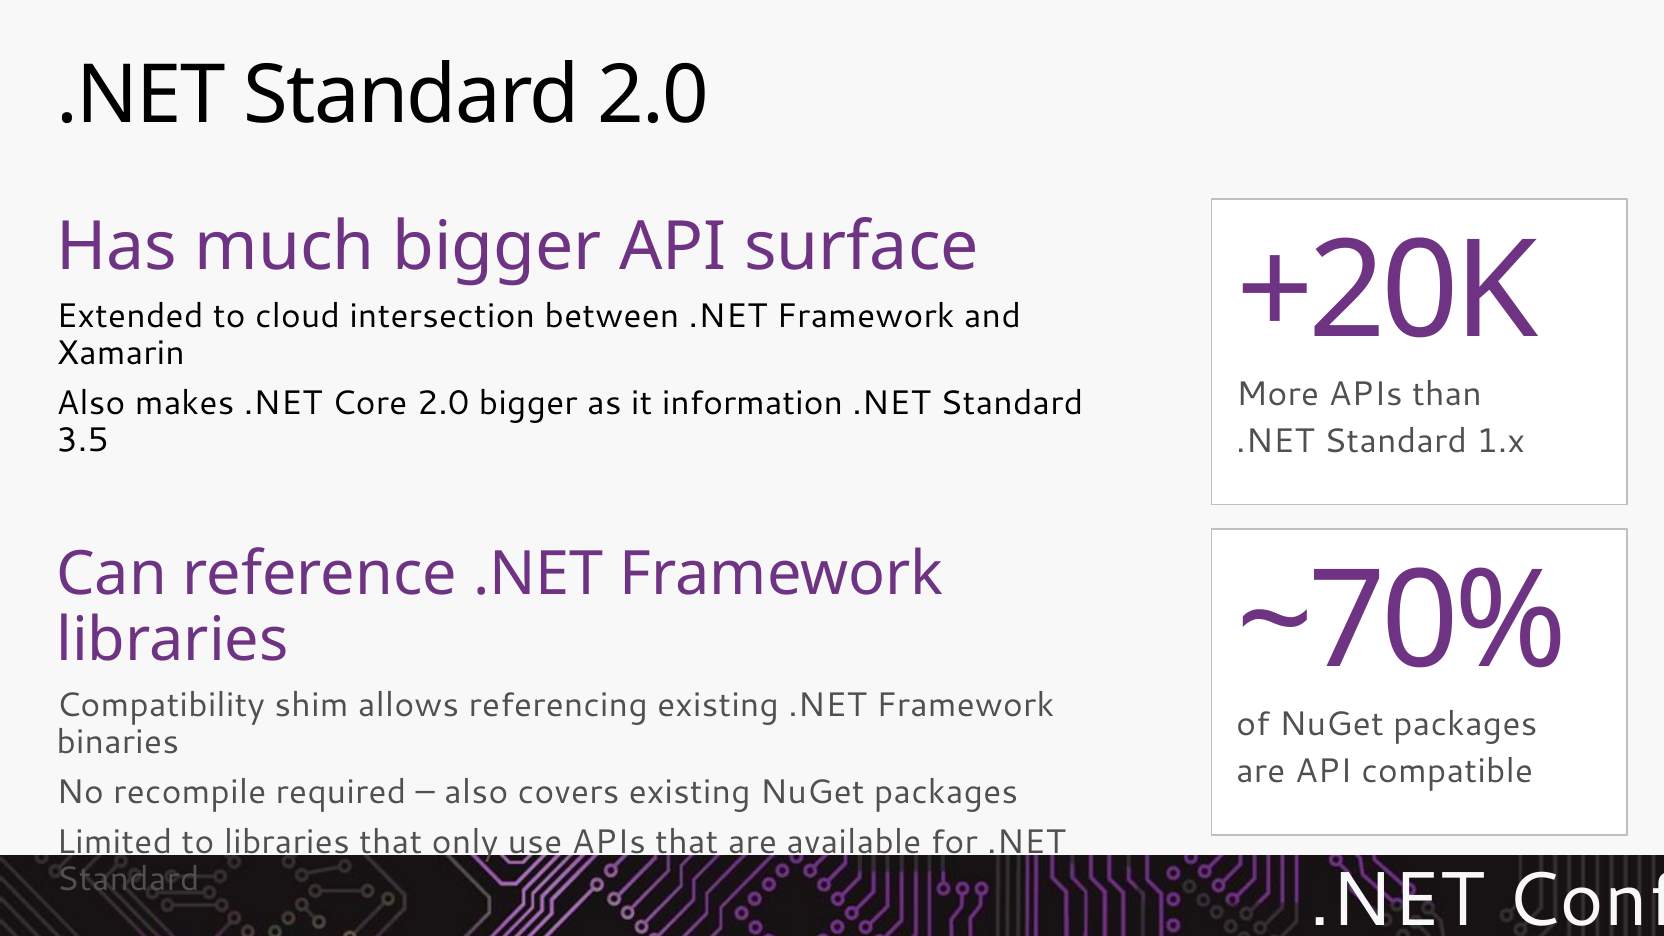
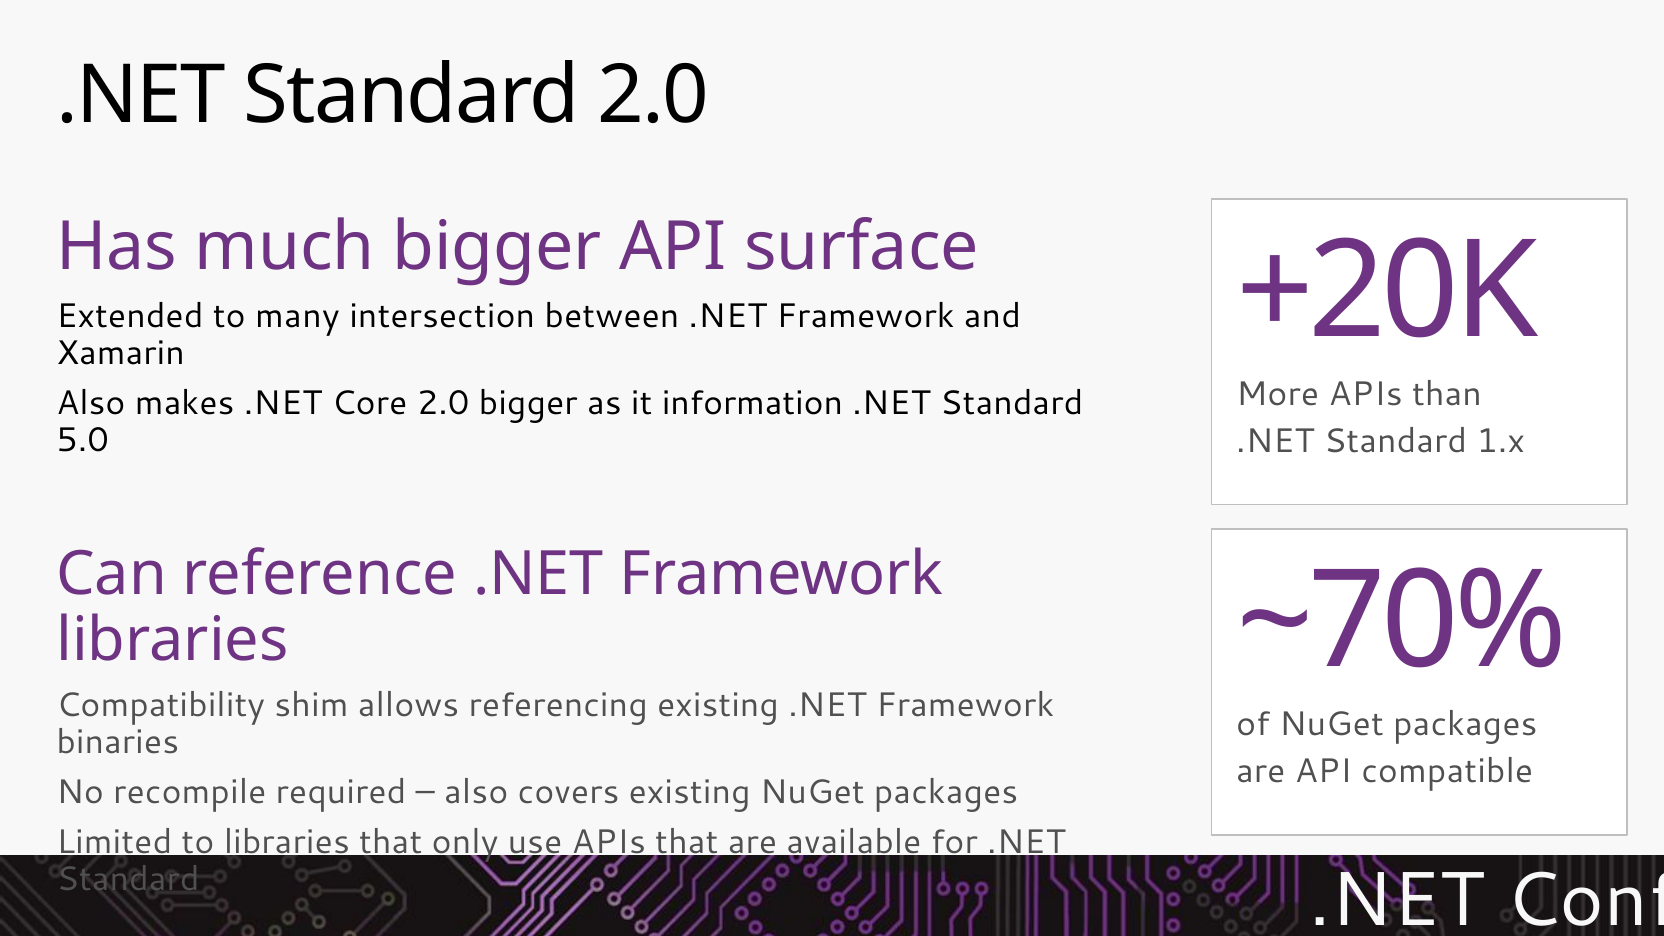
cloud: cloud -> many (297, 316)
3.5: 3.5 -> 5.0 (83, 440)
